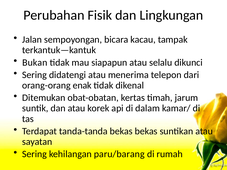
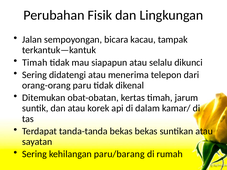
Bukan: Bukan -> Timah (35, 63)
enak: enak -> paru (82, 85)
